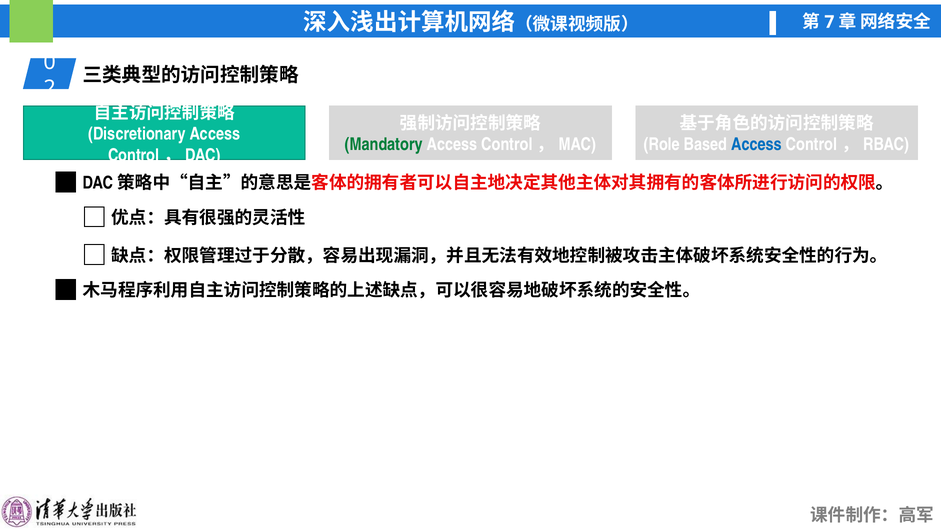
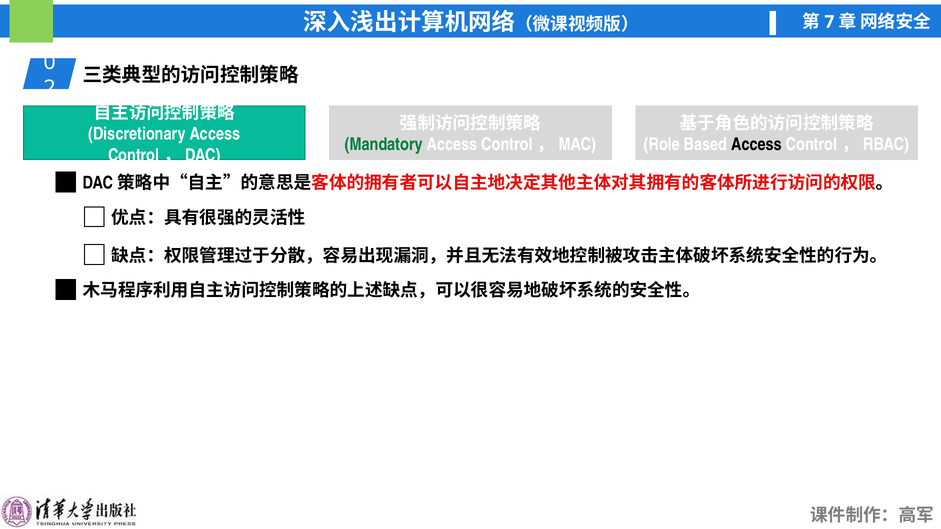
Access colour: blue -> black (757, 145)
